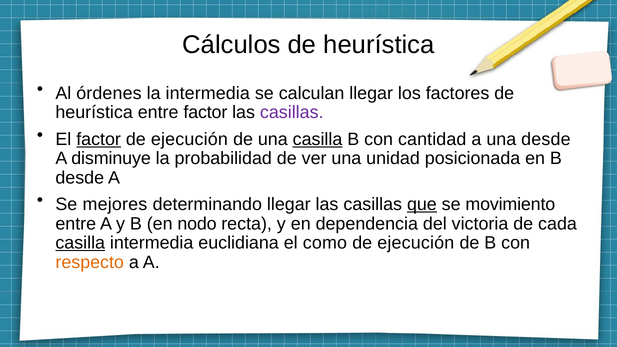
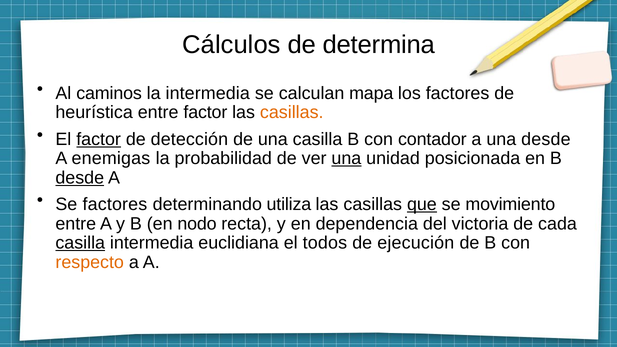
Cálculos de heurística: heurística -> determina (379, 45)
órdenes: órdenes -> caminos (109, 93)
calculan llegar: llegar -> mapa (371, 93)
casillas colour: purple -> orange (292, 112)
ejecución: ejecución -> detección (189, 139)
casilla underline: present -> none (318, 139)
cantidad: cantidad -> contador (432, 139)
disminuye: disminuye -> enemigas (111, 158)
una underline: none -> present (346, 158)
desde underline: none -> present (80, 178)
Se mejores: mejores -> factores (115, 204)
determinando llegar: llegar -> utiliza (289, 204)
como: como -> todos (325, 243)
